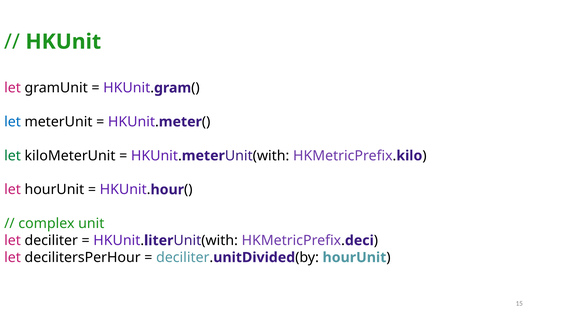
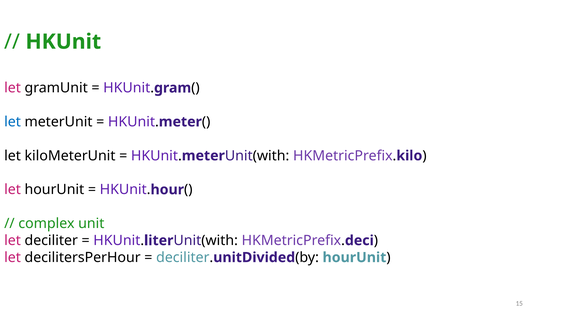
let colour: green -> black (13, 156)
